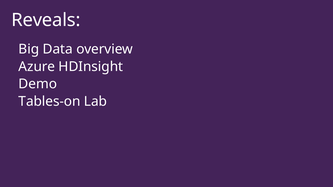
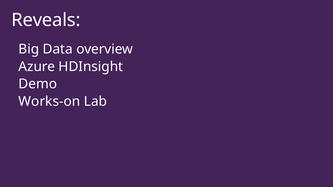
Tables-on: Tables-on -> Works-on (49, 101)
